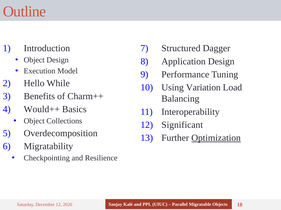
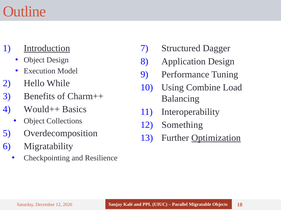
Introduction underline: none -> present (47, 48)
Variation: Variation -> Combine (203, 88)
Significant: Significant -> Something (182, 125)
